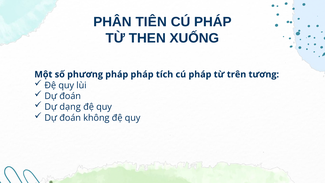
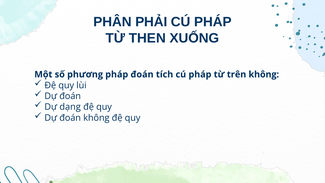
TIÊN: TIÊN -> PHẢI (151, 22)
pháp pháp: pháp -> đoán (142, 74)
trên tương: tương -> không (264, 74)
